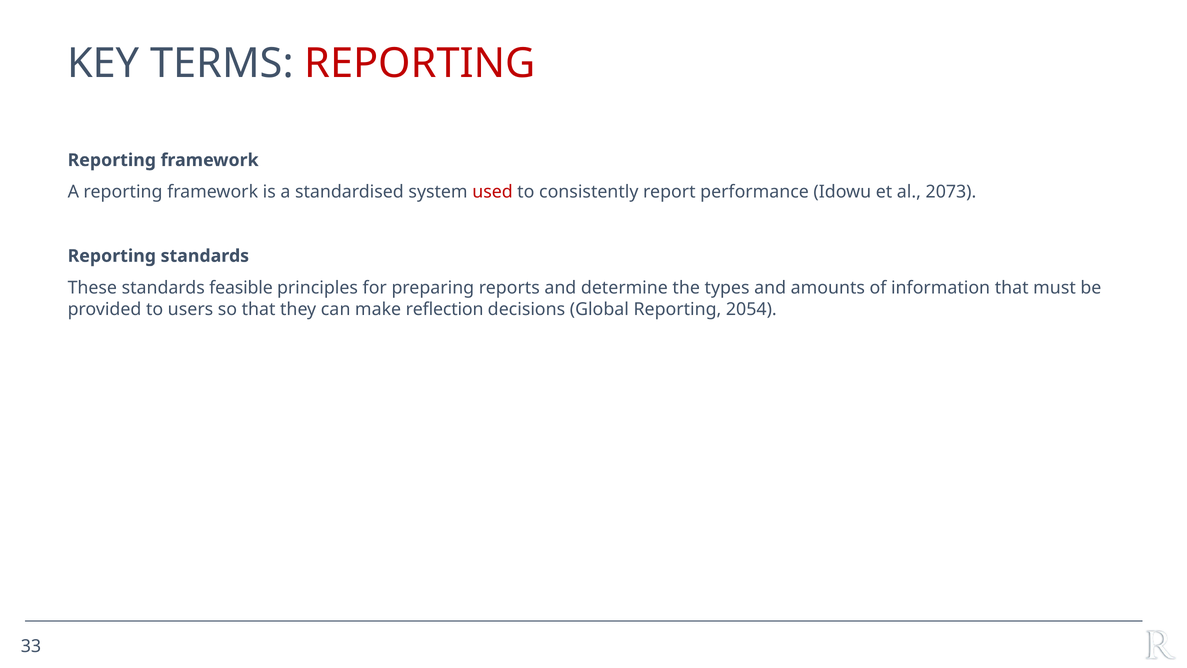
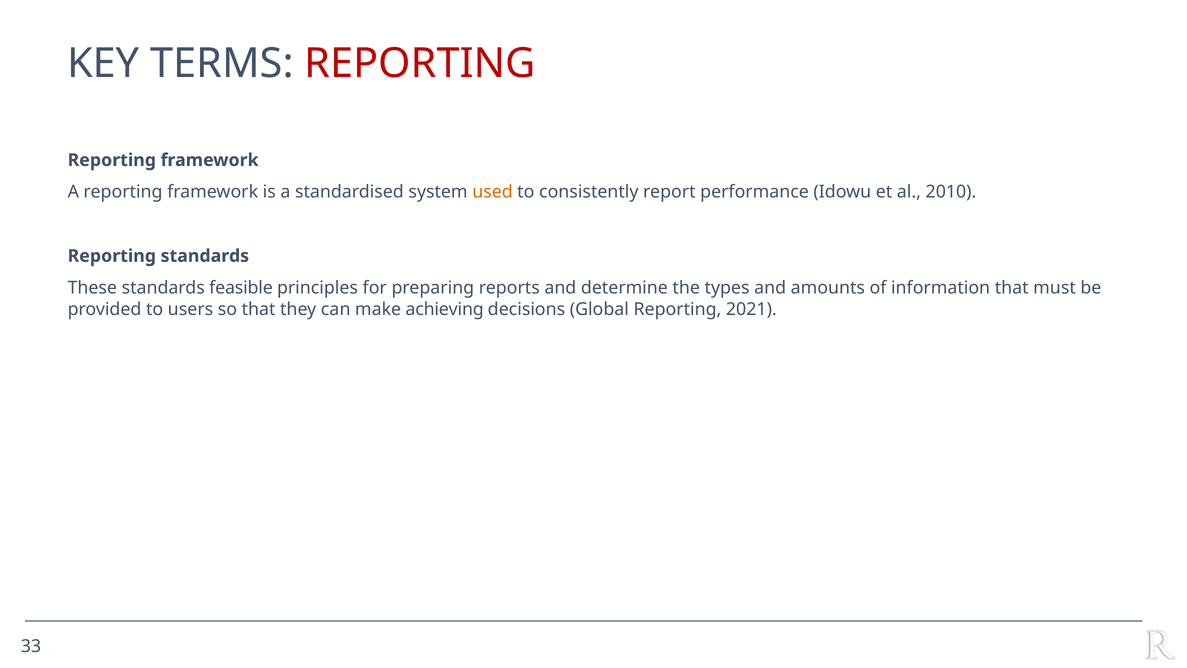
used colour: red -> orange (493, 192)
2073: 2073 -> 2010 (951, 192)
reflection: reflection -> achieving (445, 309)
2054: 2054 -> 2021 (751, 309)
